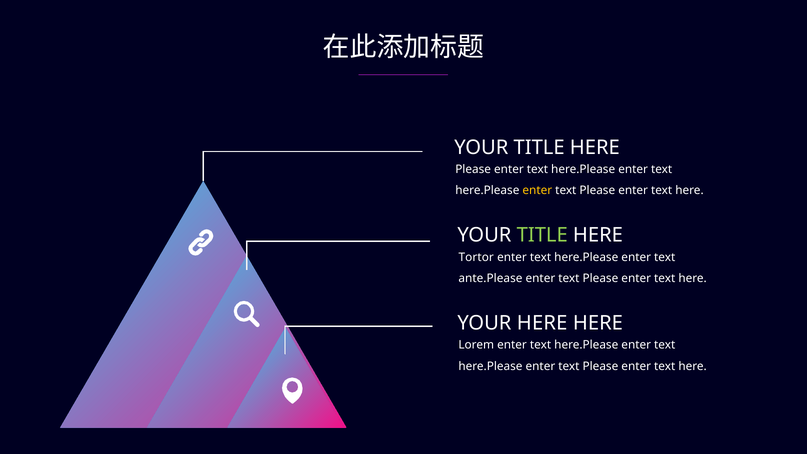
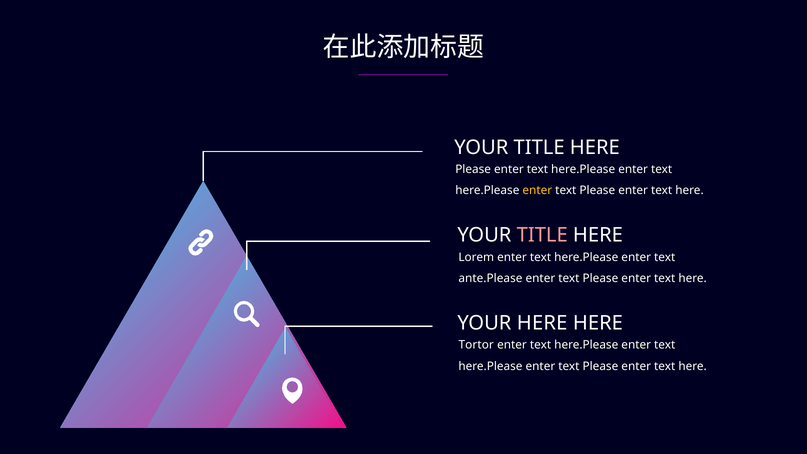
TITLE colour: light green -> pink (542, 235)
Tortor: Tortor -> Lorem (476, 257)
Lorem: Lorem -> Tortor (476, 345)
